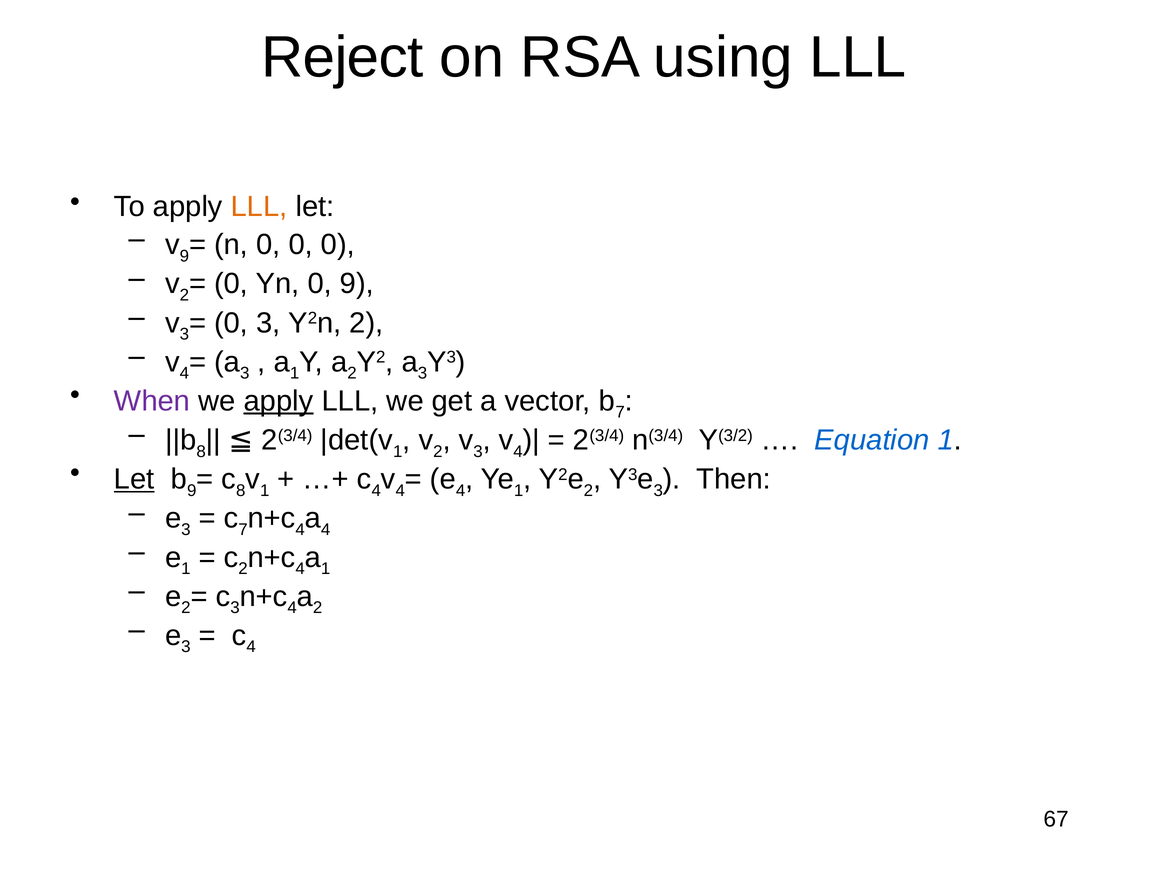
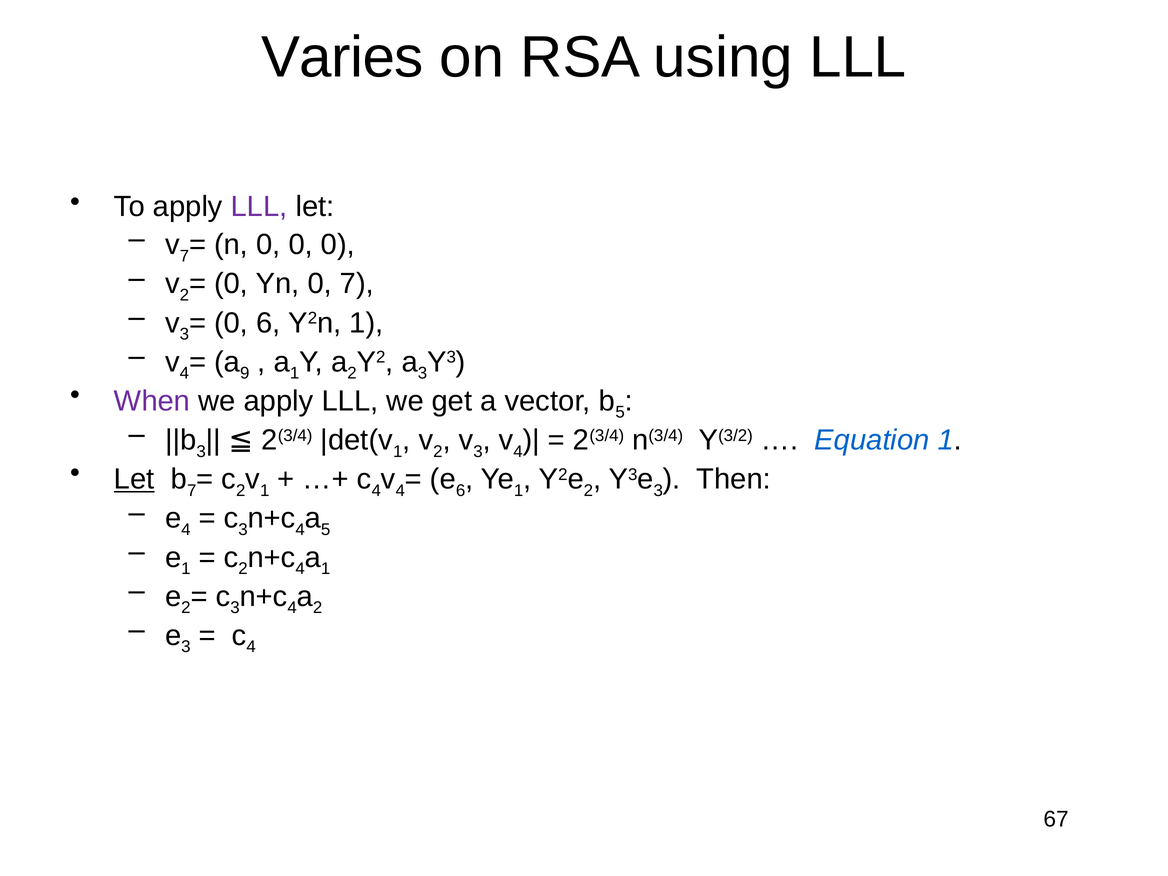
Reject: Reject -> Varies (342, 58)
LLL colour: orange -> purple (259, 206)
9: 9 -> 7 (184, 256)
0 9: 9 -> 7 (357, 284)
0 3: 3 -> 6 (268, 323)
Y2n 2: 2 -> 1 (366, 323)
3: 3 -> 9 (245, 373)
apply underline: present -> none (278, 401)
7: 7 -> 5 (620, 412)
8: 8 -> 3 (201, 452)
9: 9 -> 7 (192, 491)
8: 8 -> 2 (241, 491)
4: 4 -> 6 (461, 491)
3: 3 -> 4 (186, 530)
7: 7 -> 3 (243, 530)
a 4: 4 -> 5 (326, 530)
